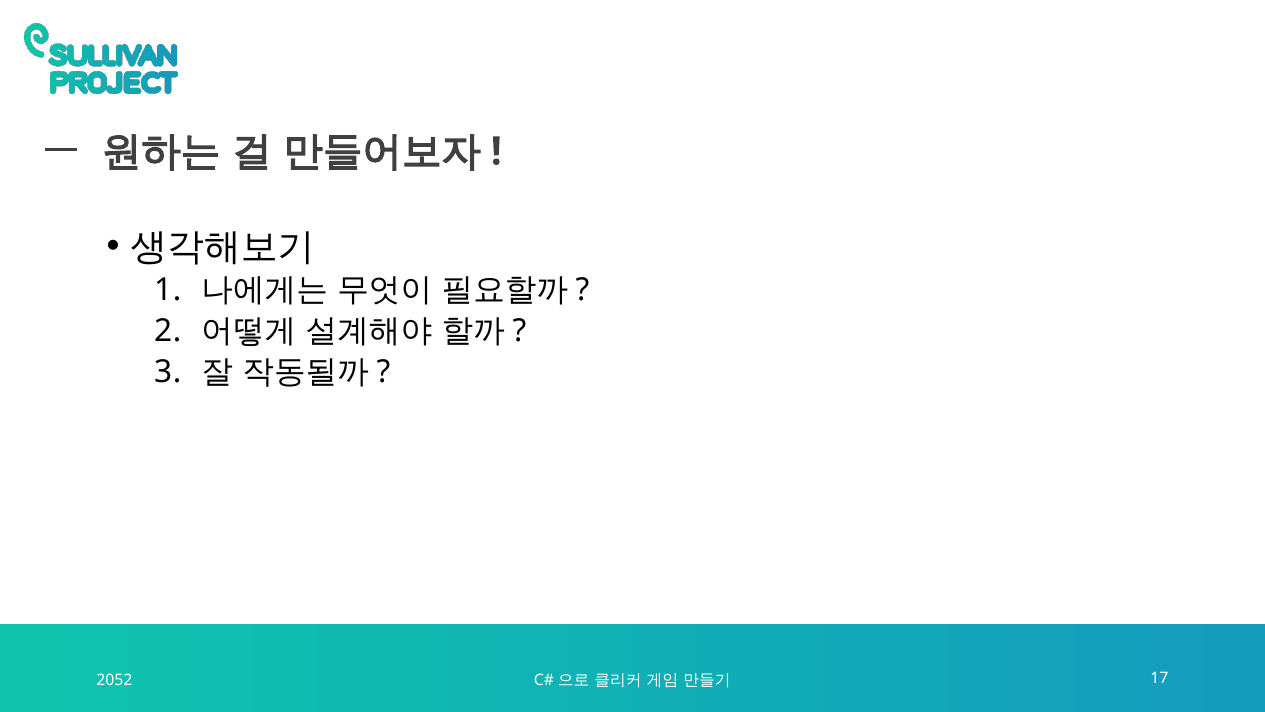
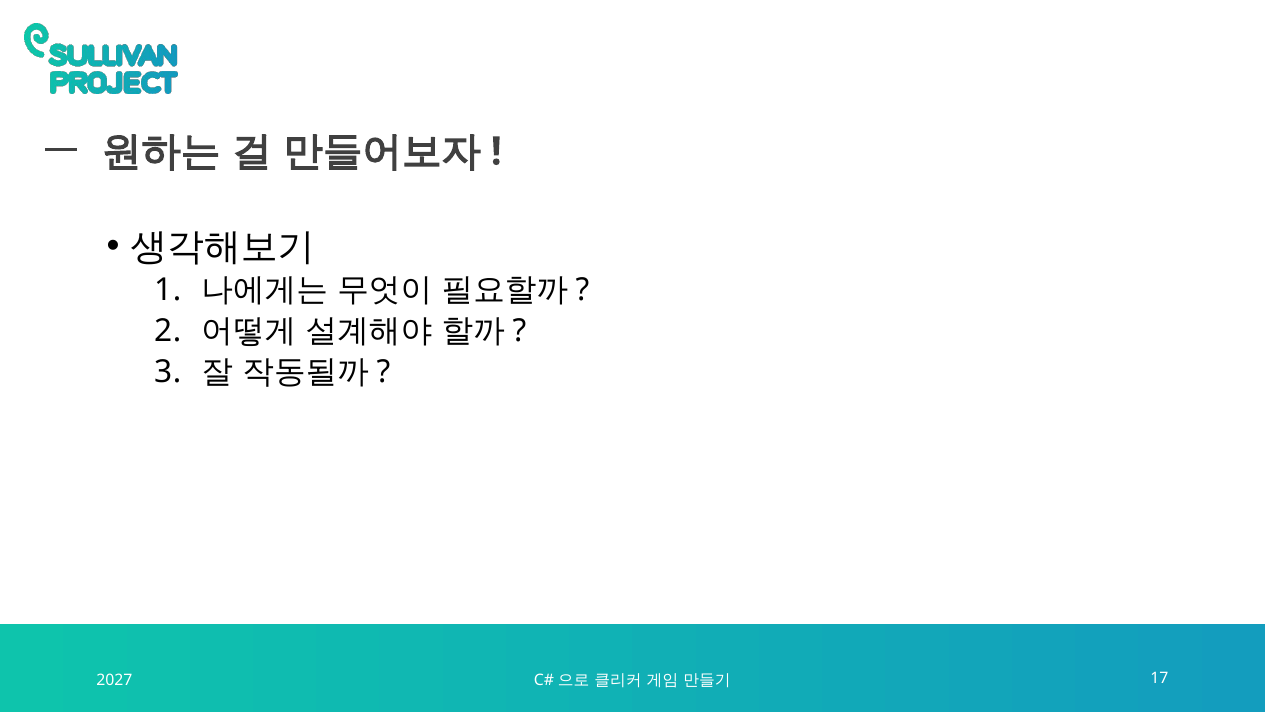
2052: 2052 -> 2027 (114, 680)
